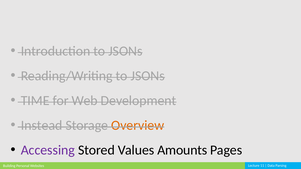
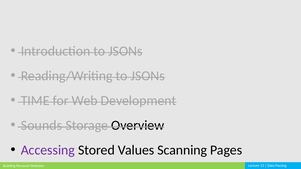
Instead: Instead -> Sounds (42, 126)
Overview colour: orange -> black (138, 126)
Amounts: Amounts -> Scanning (182, 150)
